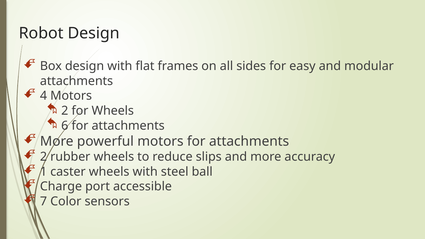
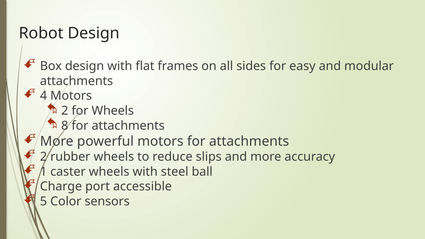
6: 6 -> 8 (65, 126)
7: 7 -> 5 (44, 201)
